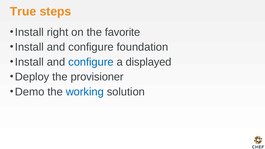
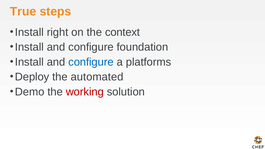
favorite: favorite -> context (123, 32)
displayed: displayed -> platforms (149, 62)
provisioner: provisioner -> automated (97, 77)
working colour: blue -> red (85, 92)
